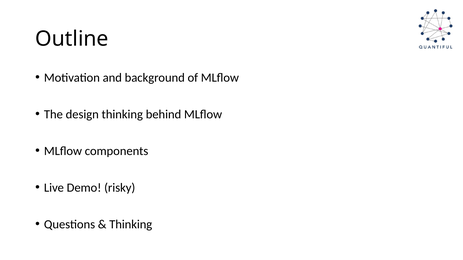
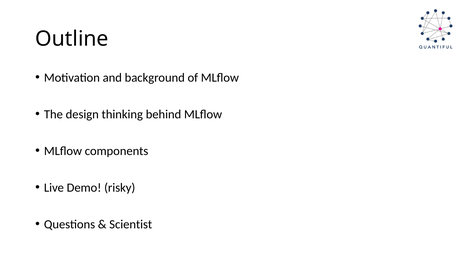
Thinking: Thinking -> Scientist (131, 225)
